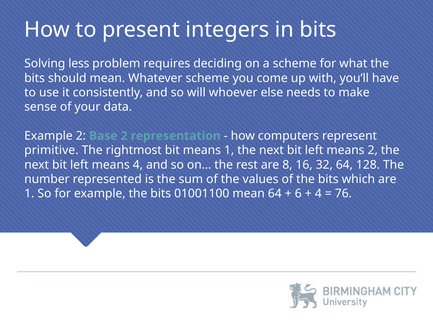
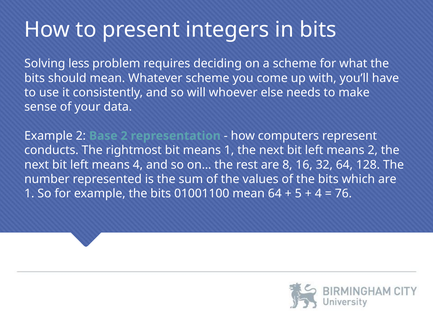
primitive: primitive -> conducts (51, 150)
6: 6 -> 5 (298, 193)
